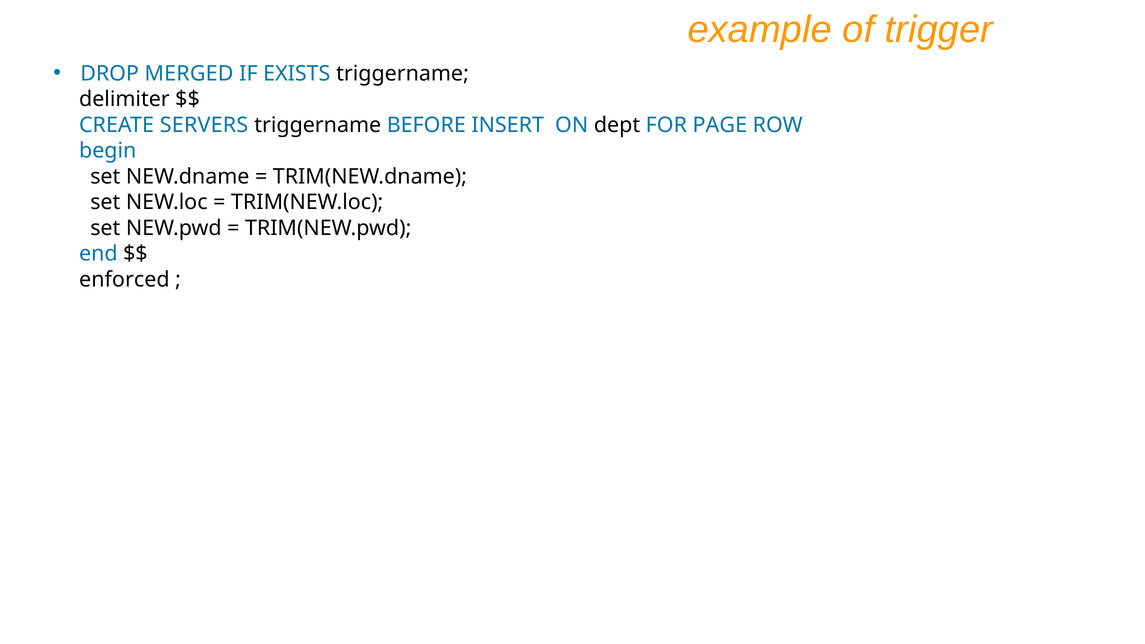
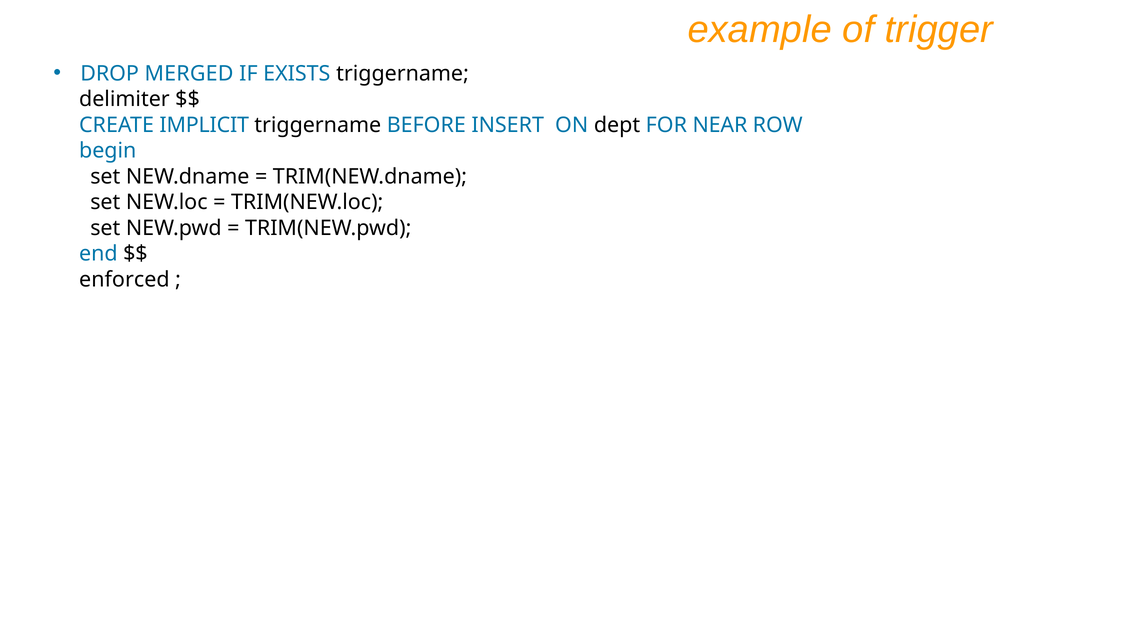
SERVERS: SERVERS -> IMPLICIT (204, 125)
PAGE: PAGE -> NEAR (720, 125)
